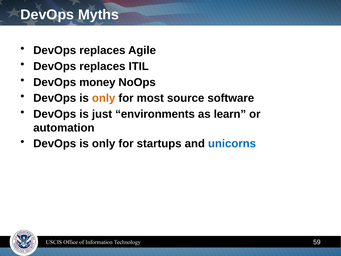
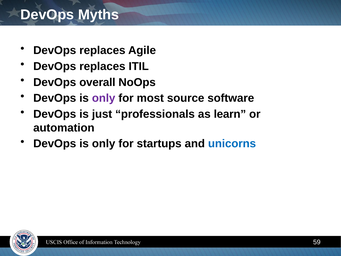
money: money -> overall (97, 82)
only colour: orange -> purple (104, 98)
environments: environments -> professionals (155, 114)
